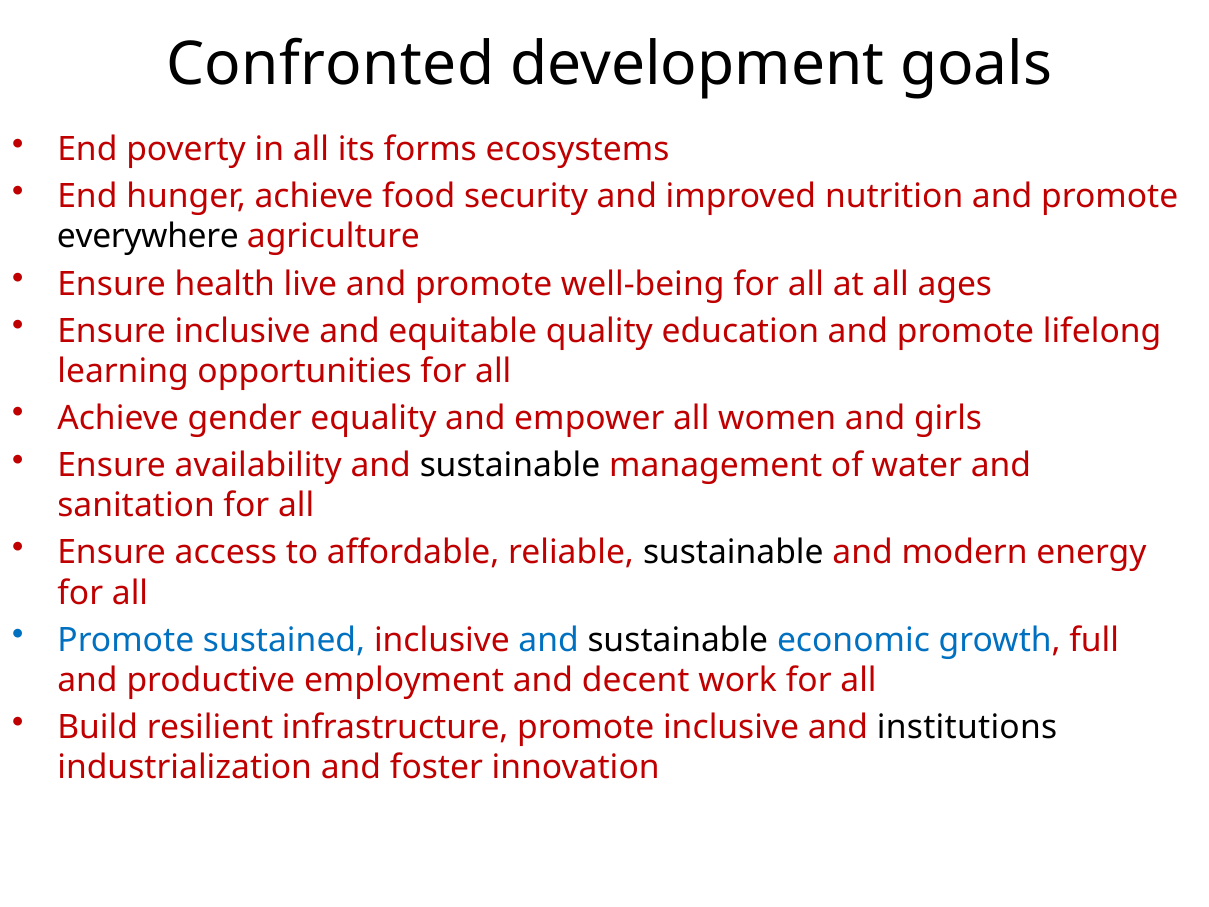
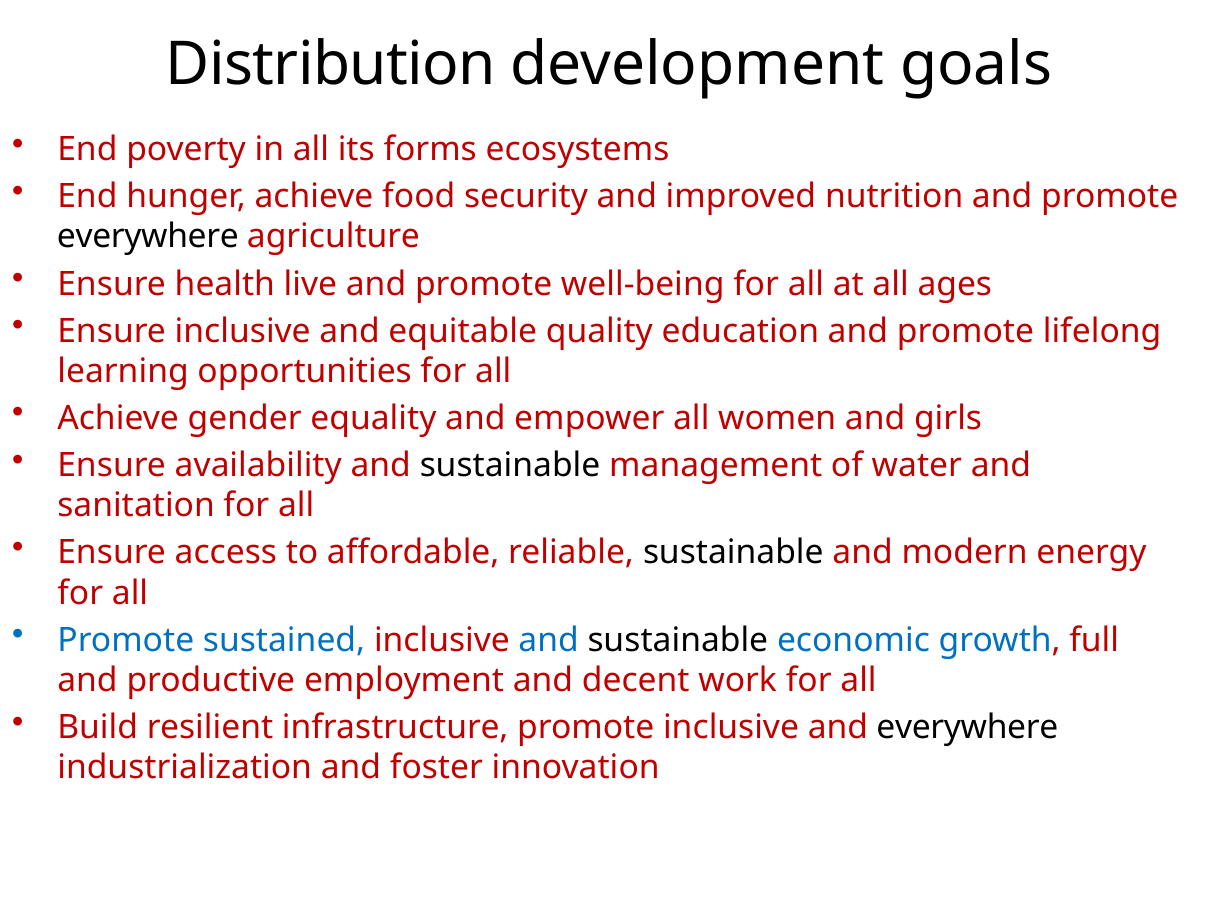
Confronted: Confronted -> Distribution (331, 65)
and institutions: institutions -> everywhere (967, 727)
